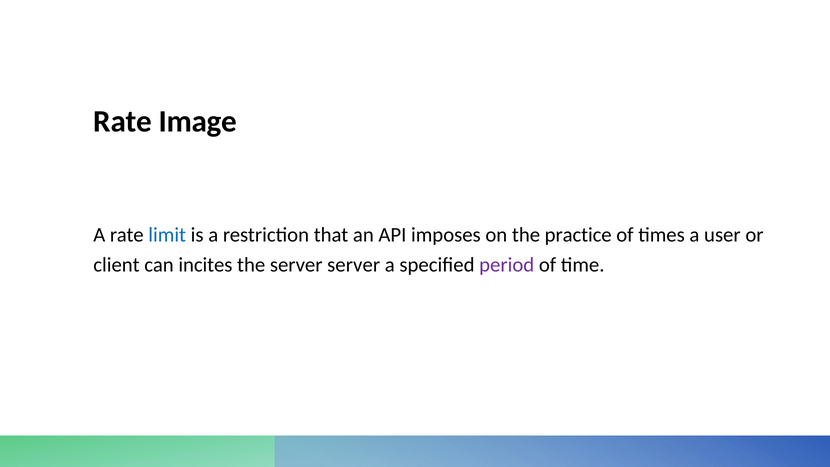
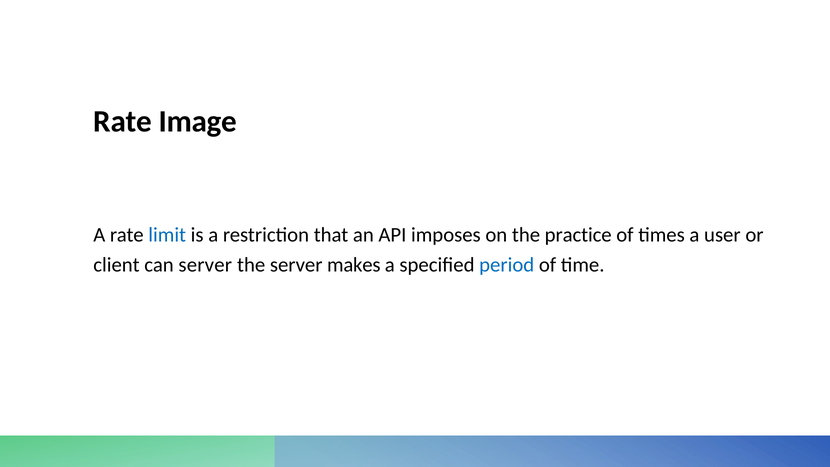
can incites: incites -> server (205, 265)
server server: server -> makes (354, 265)
period colour: purple -> blue (507, 265)
